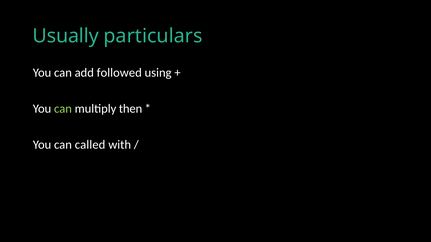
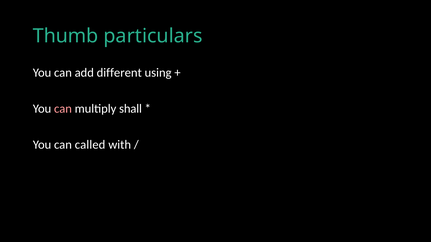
Usually: Usually -> Thumb (66, 36)
followed: followed -> different (119, 73)
can colour: light green -> pink (63, 109)
then: then -> shall (131, 109)
